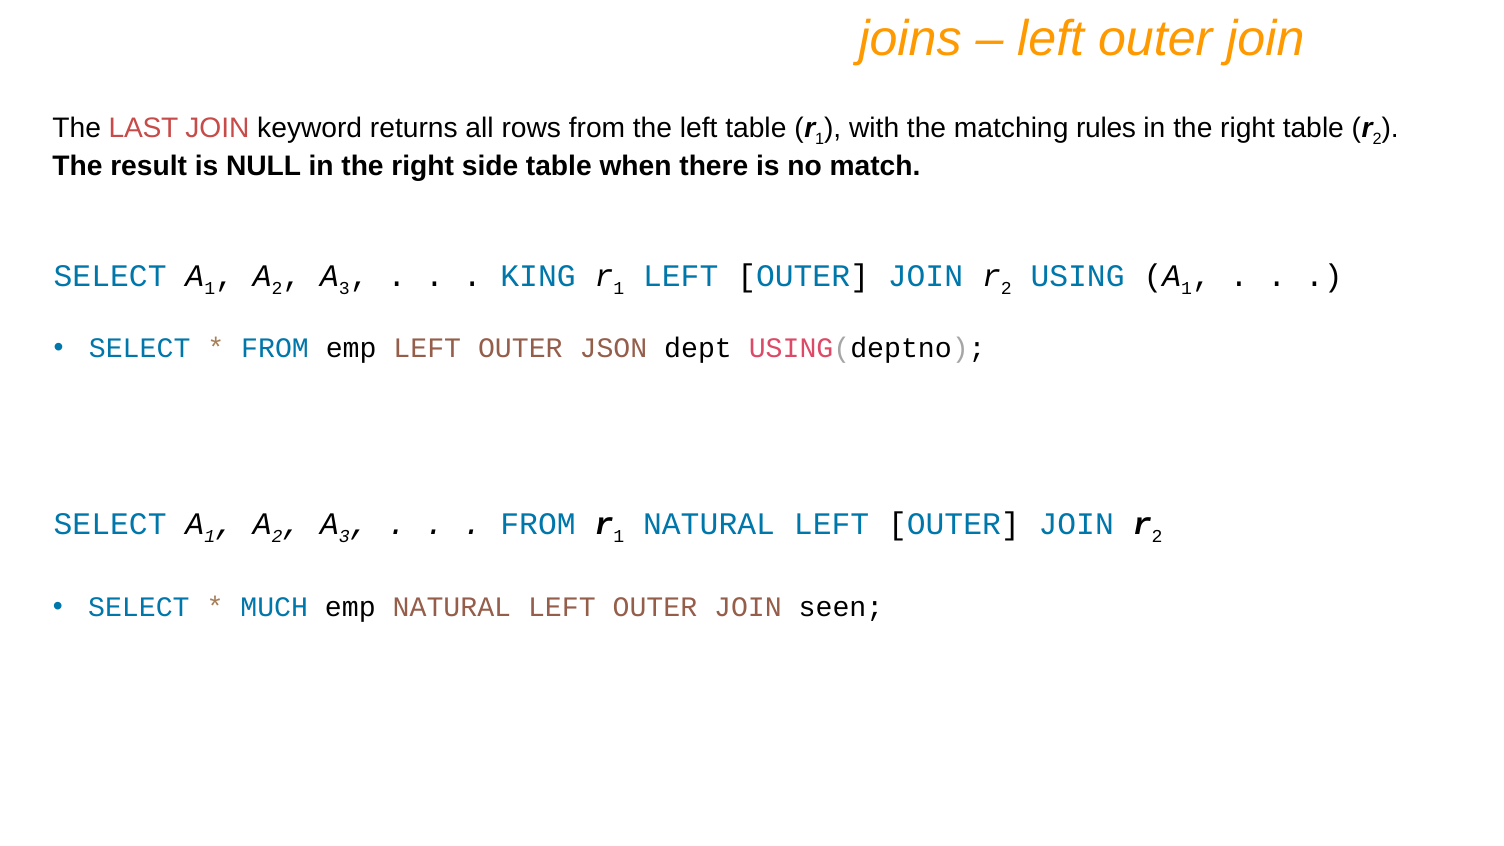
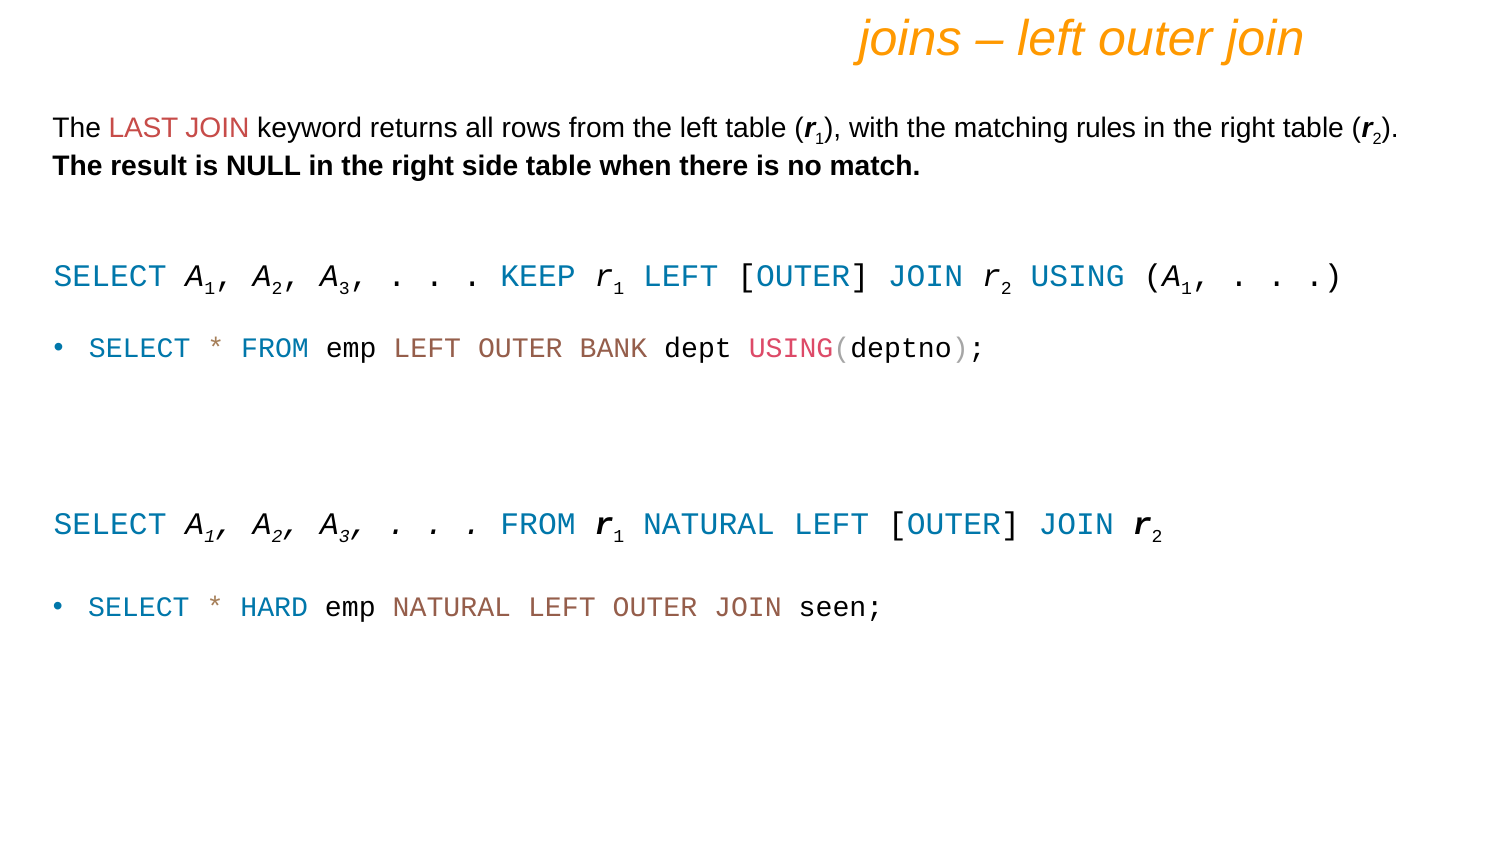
KING: KING -> KEEP (538, 276)
JSON: JSON -> BANK (613, 349)
MUCH: MUCH -> HARD (274, 607)
